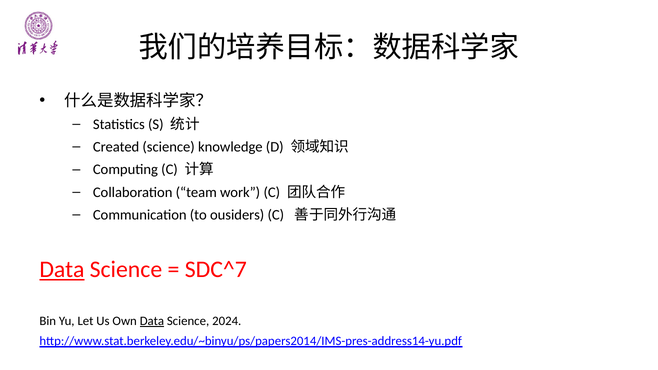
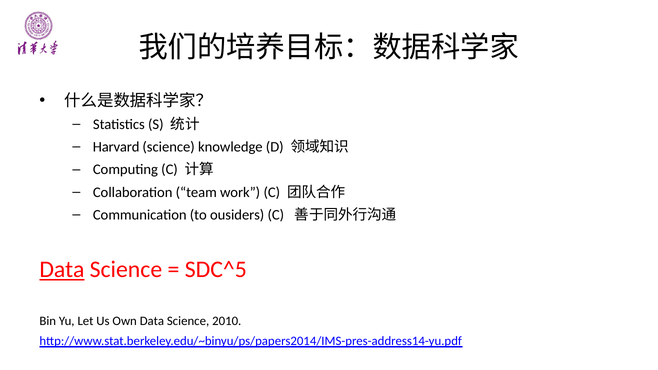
Created: Created -> Harvard (116, 147)
SDC^7: SDC^7 -> SDC^5 (216, 270)
Data underline: present -> none (152, 321)
2024: 2024 -> 2010 (227, 321)
